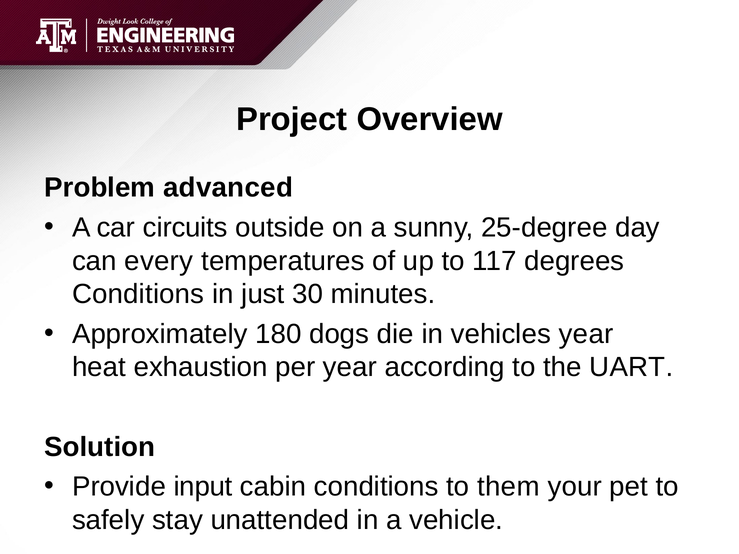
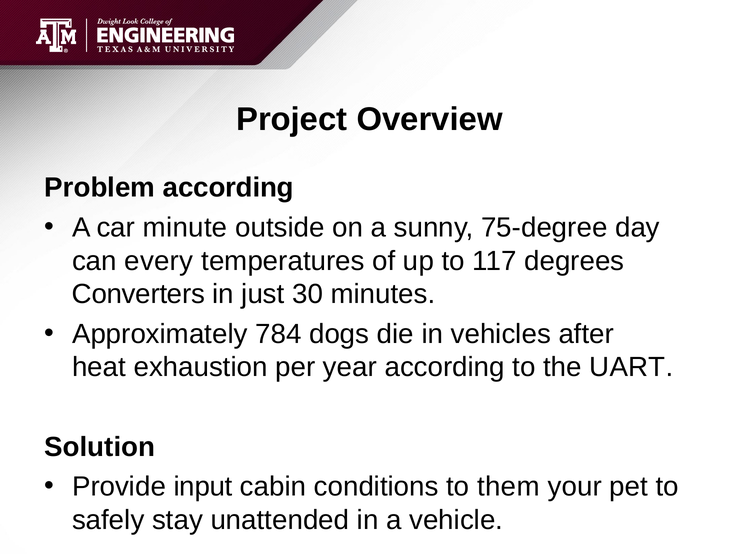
Problem advanced: advanced -> according (228, 188)
circuits: circuits -> minute (185, 228)
25-degree: 25-degree -> 75-degree (544, 228)
Conditions: Conditions -> Converters (138, 294)
180: 180 -> 784 (278, 334)
vehicles year: year -> after (586, 334)
